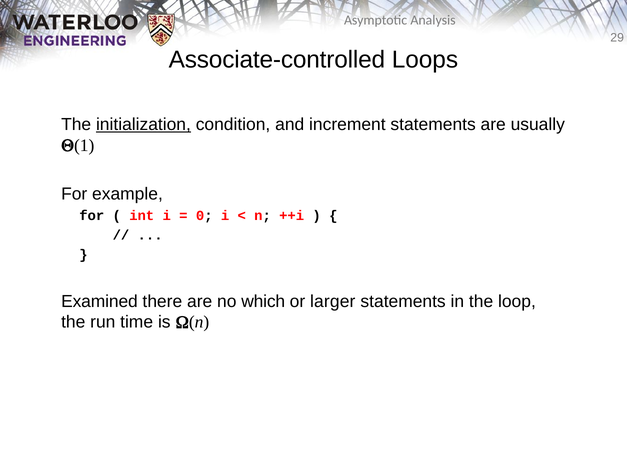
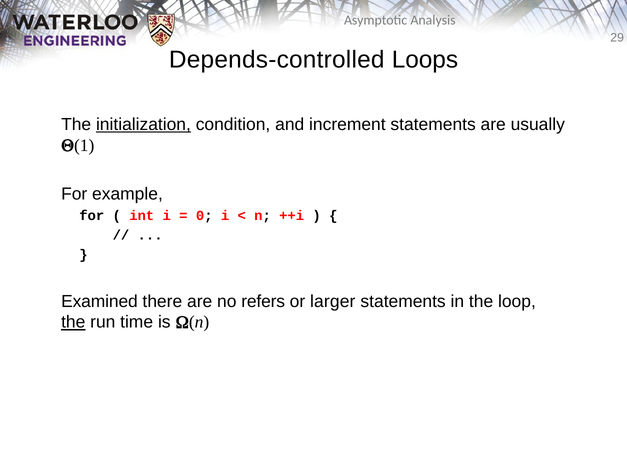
Associate-controlled: Associate-controlled -> Depends-controlled (277, 60)
which: which -> refers (263, 302)
the underline: none -> present (73, 322)
